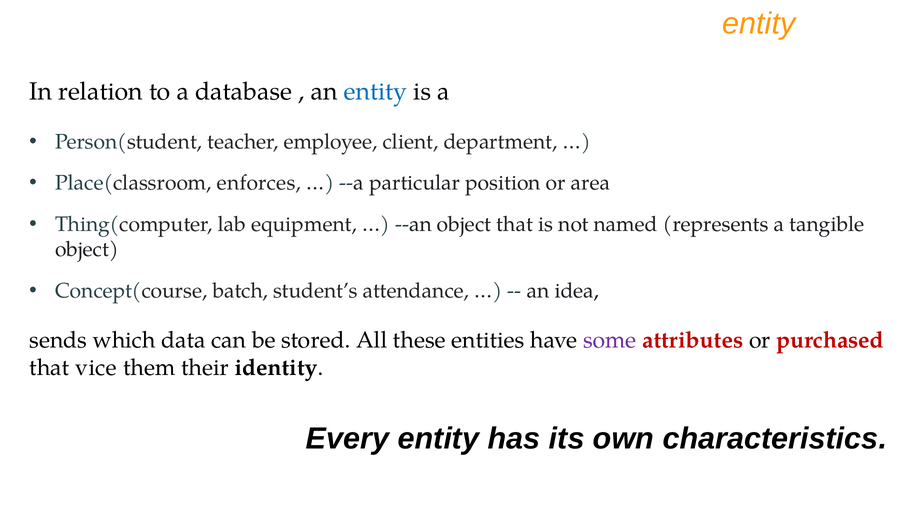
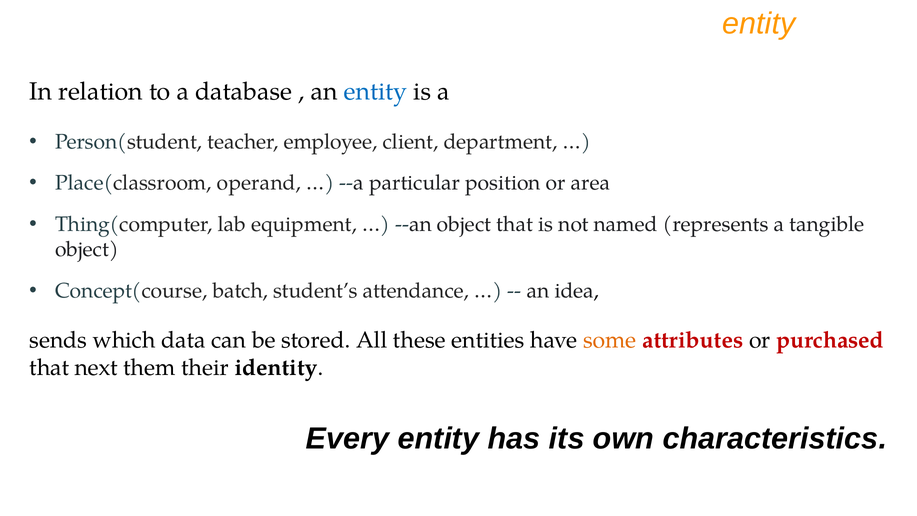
enforces: enforces -> operand (259, 183)
some colour: purple -> orange (610, 340)
vice: vice -> next (96, 368)
